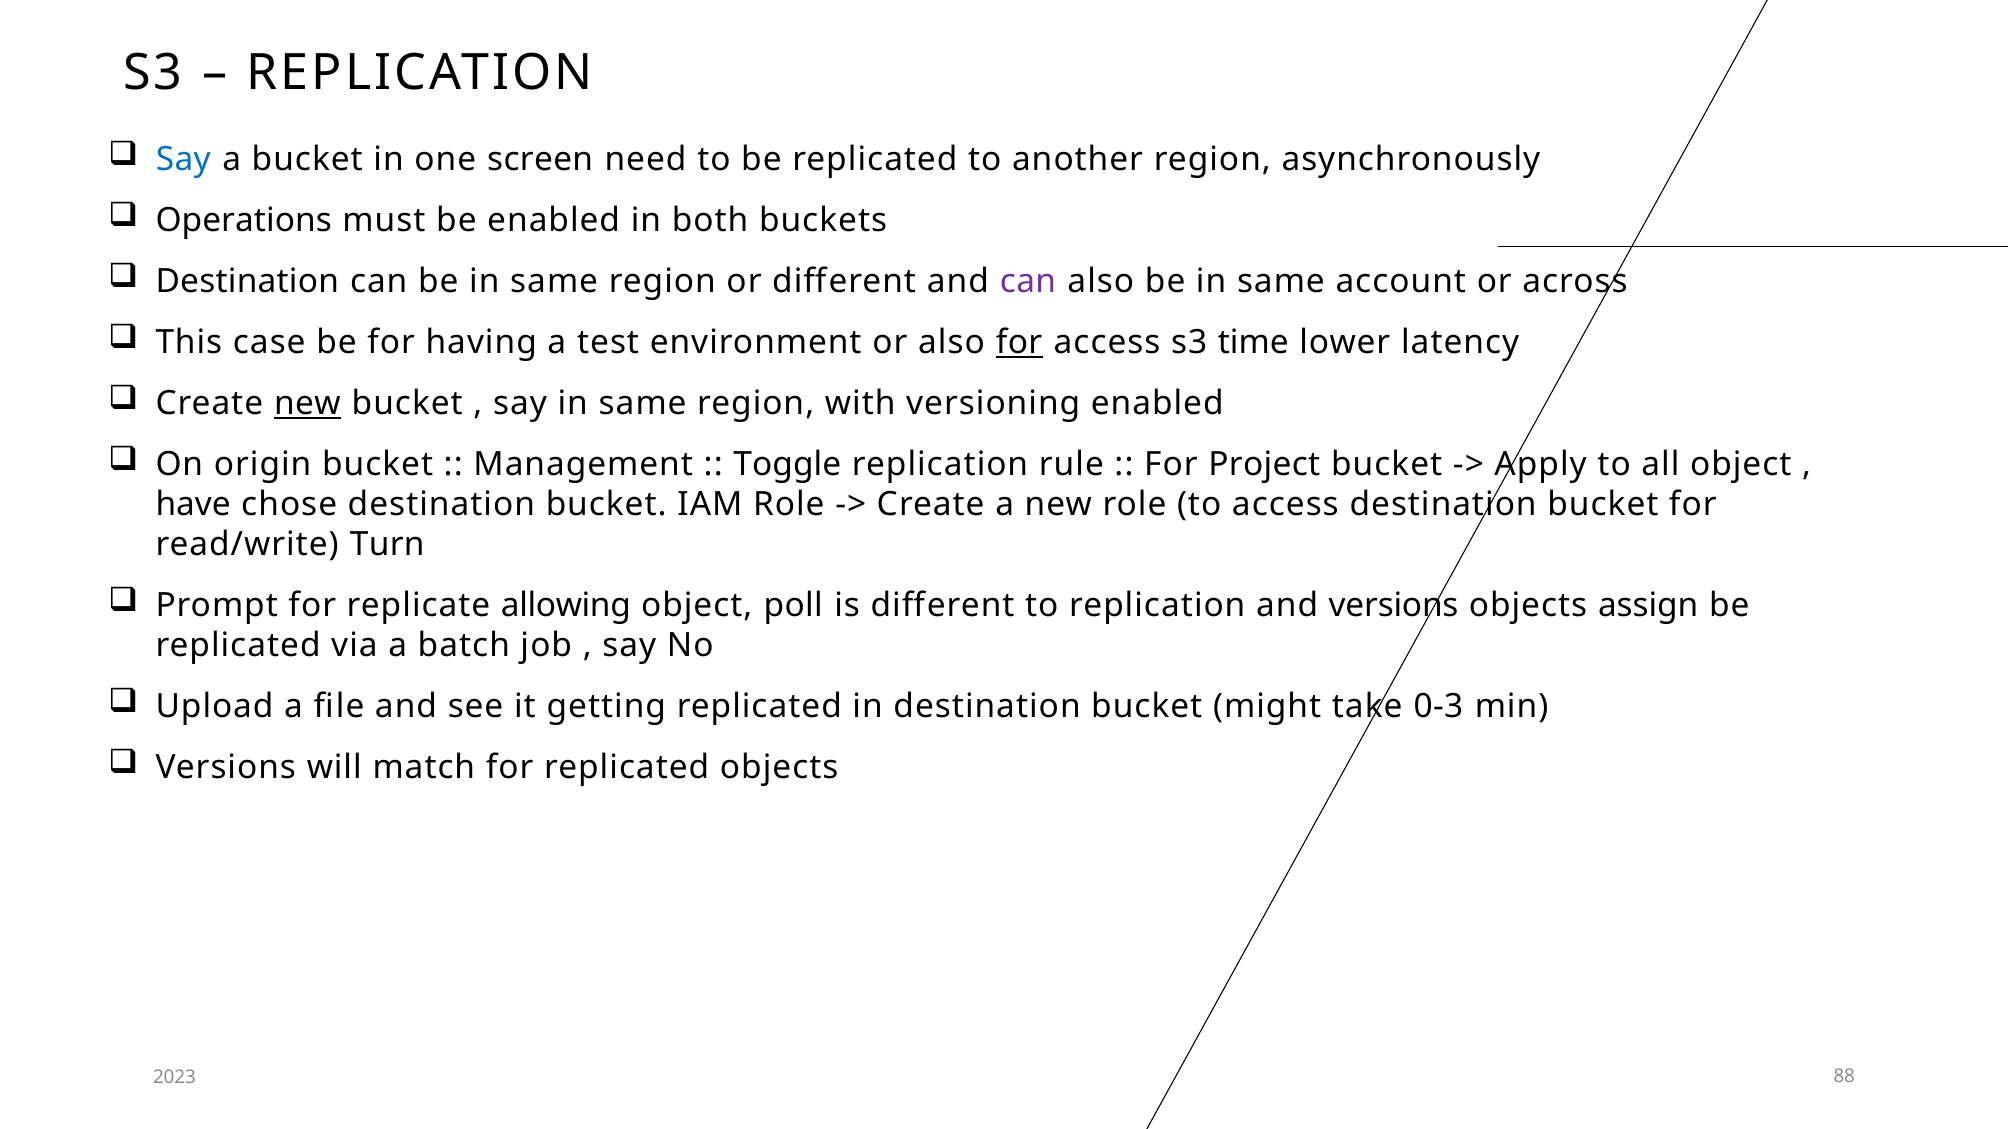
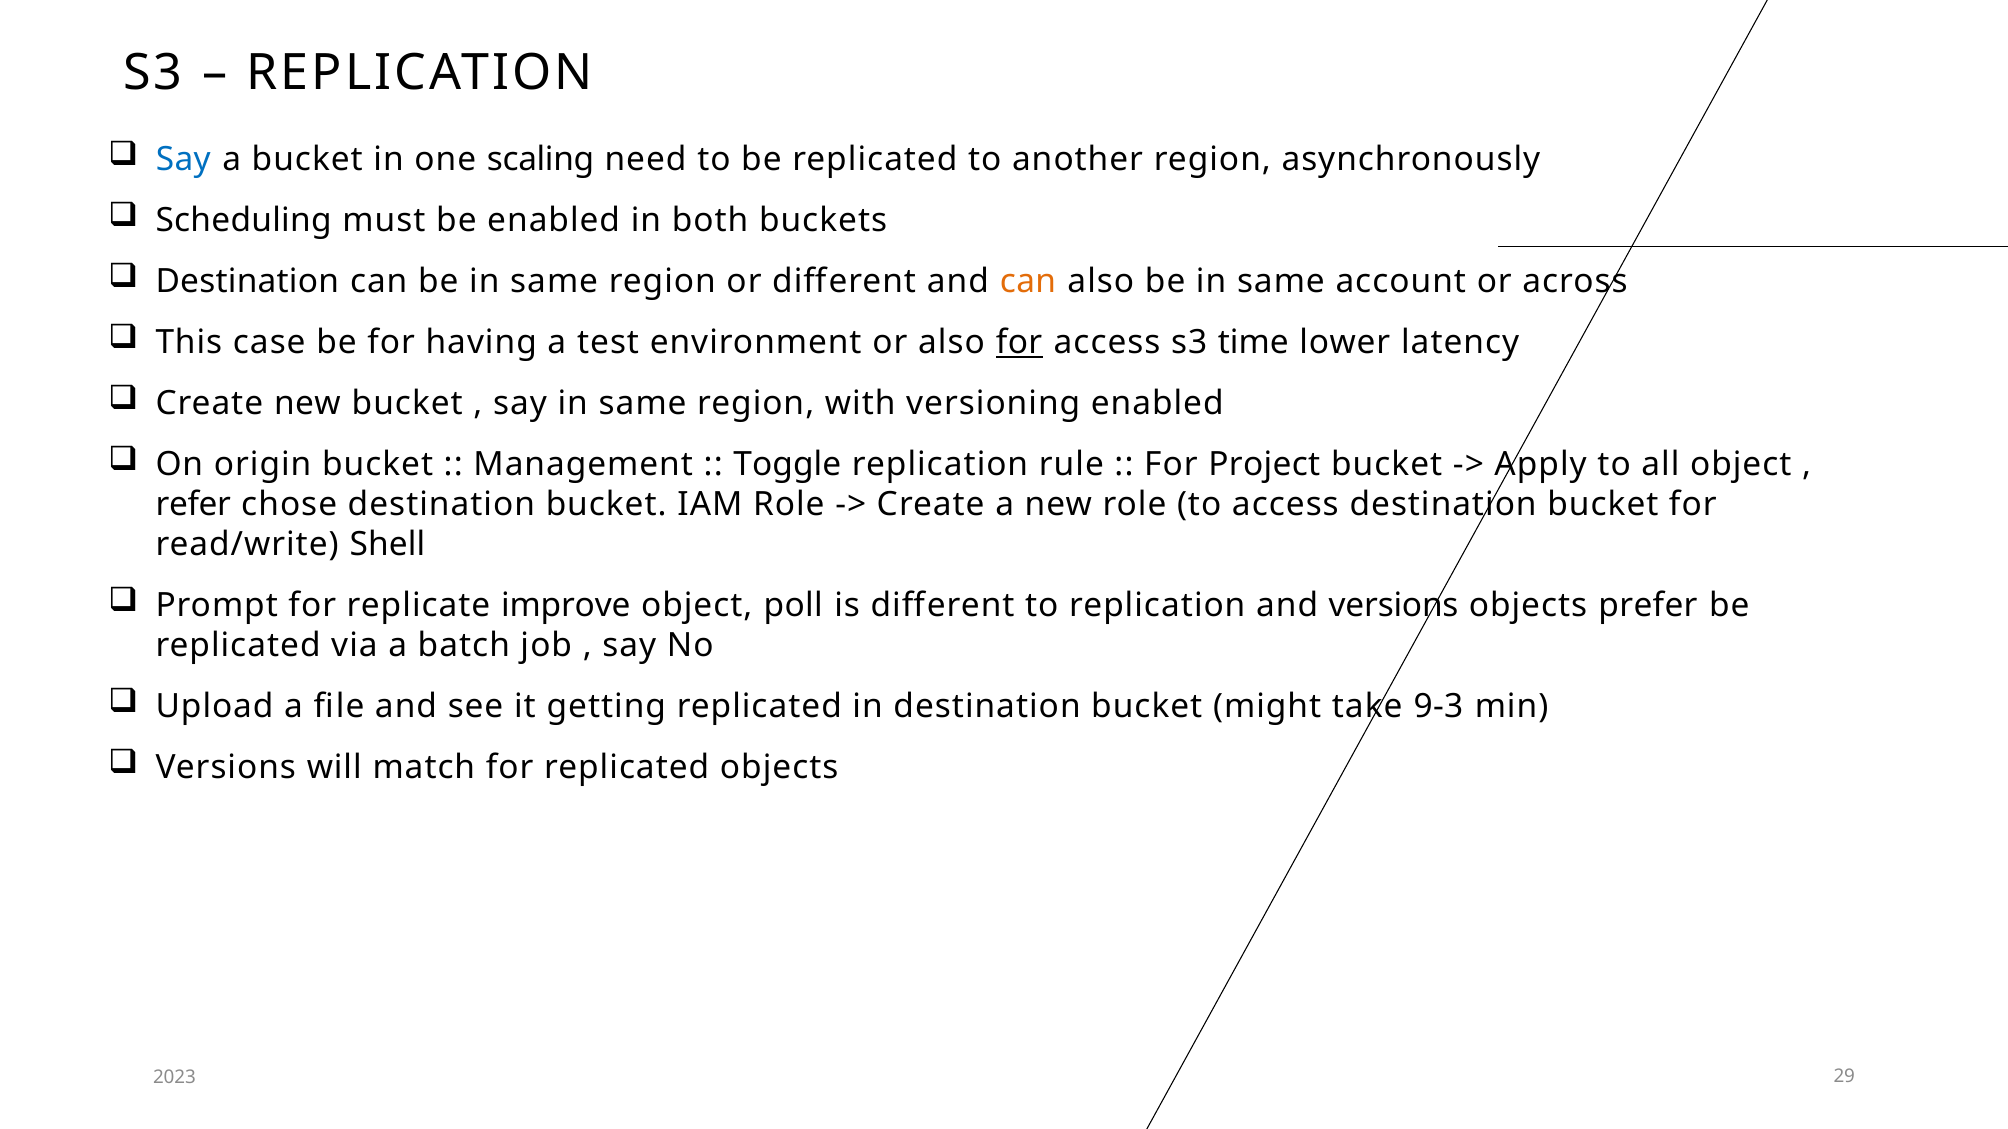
screen: screen -> scaling (541, 160)
Operations: Operations -> Scheduling (244, 221)
can colour: purple -> orange (1028, 282)
new underline: present -> none (307, 404)
have: have -> refer (193, 505)
Turn: Turn -> Shell (387, 545)
allowing: allowing -> improve (566, 606)
assign: assign -> prefer (1648, 606)
0-3: 0-3 -> 9-3 (1438, 707)
88: 88 -> 29 (1844, 1077)
